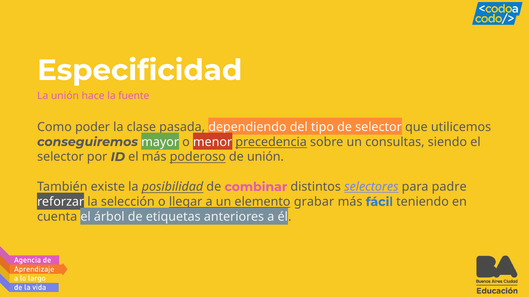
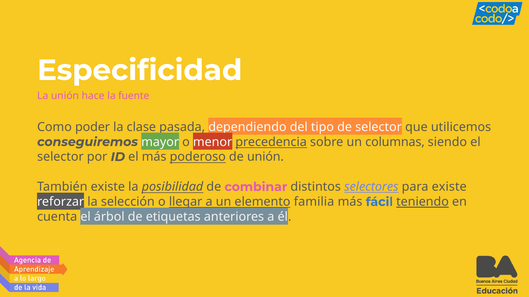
consultas: consultas -> columnas (395, 142)
para padre: padre -> existe (449, 187)
grabar: grabar -> familia (314, 202)
teniendo underline: none -> present (423, 202)
